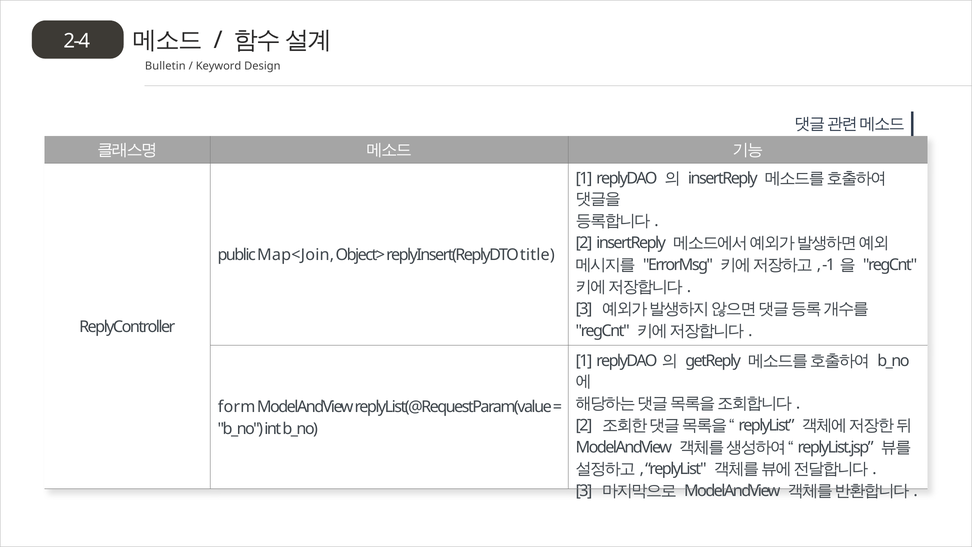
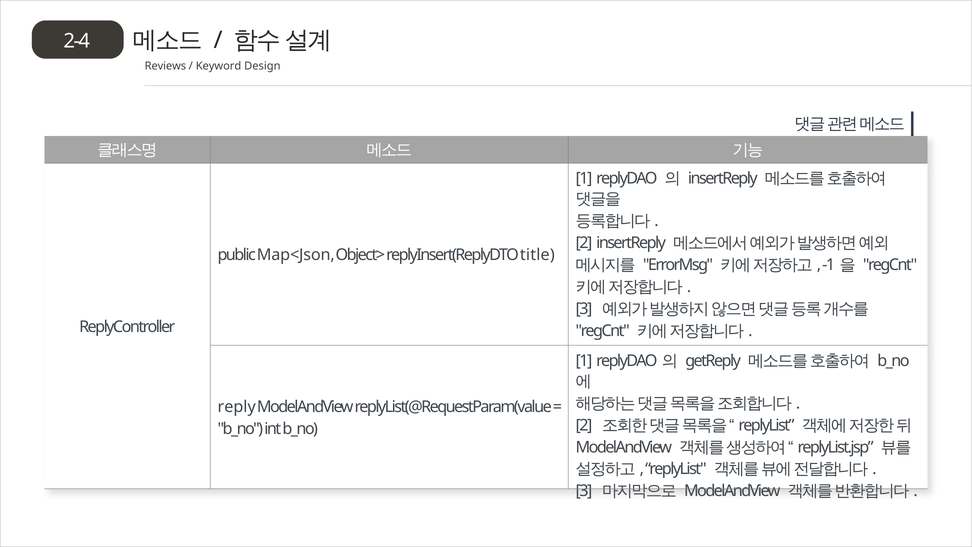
Bulletin: Bulletin -> Reviews (165, 66)
Map<Join: Map<Join -> Map<Json (296, 255)
form: form -> reply (237, 407)
